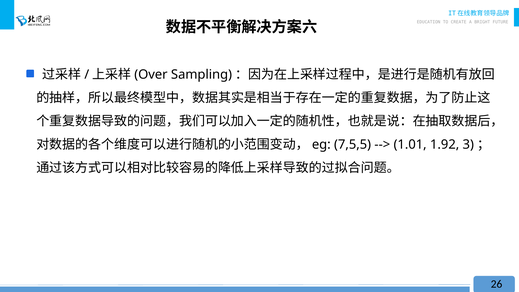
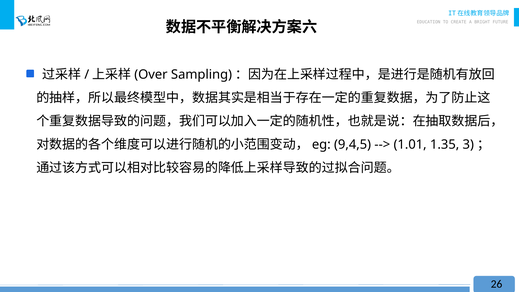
7,5,5: 7,5,5 -> 9,4,5 (353, 145)
1.92: 1.92 -> 1.35 (445, 145)
